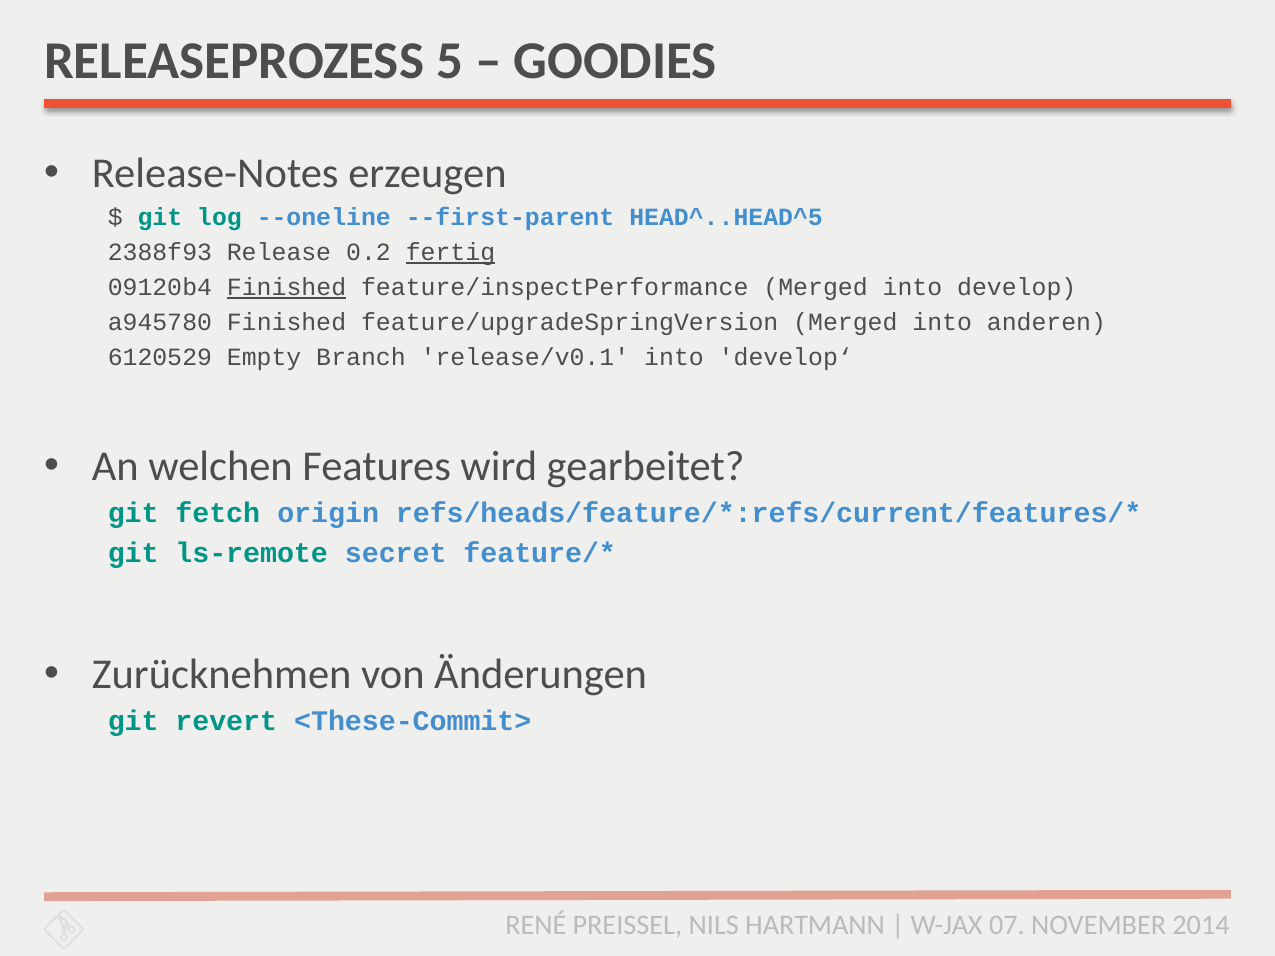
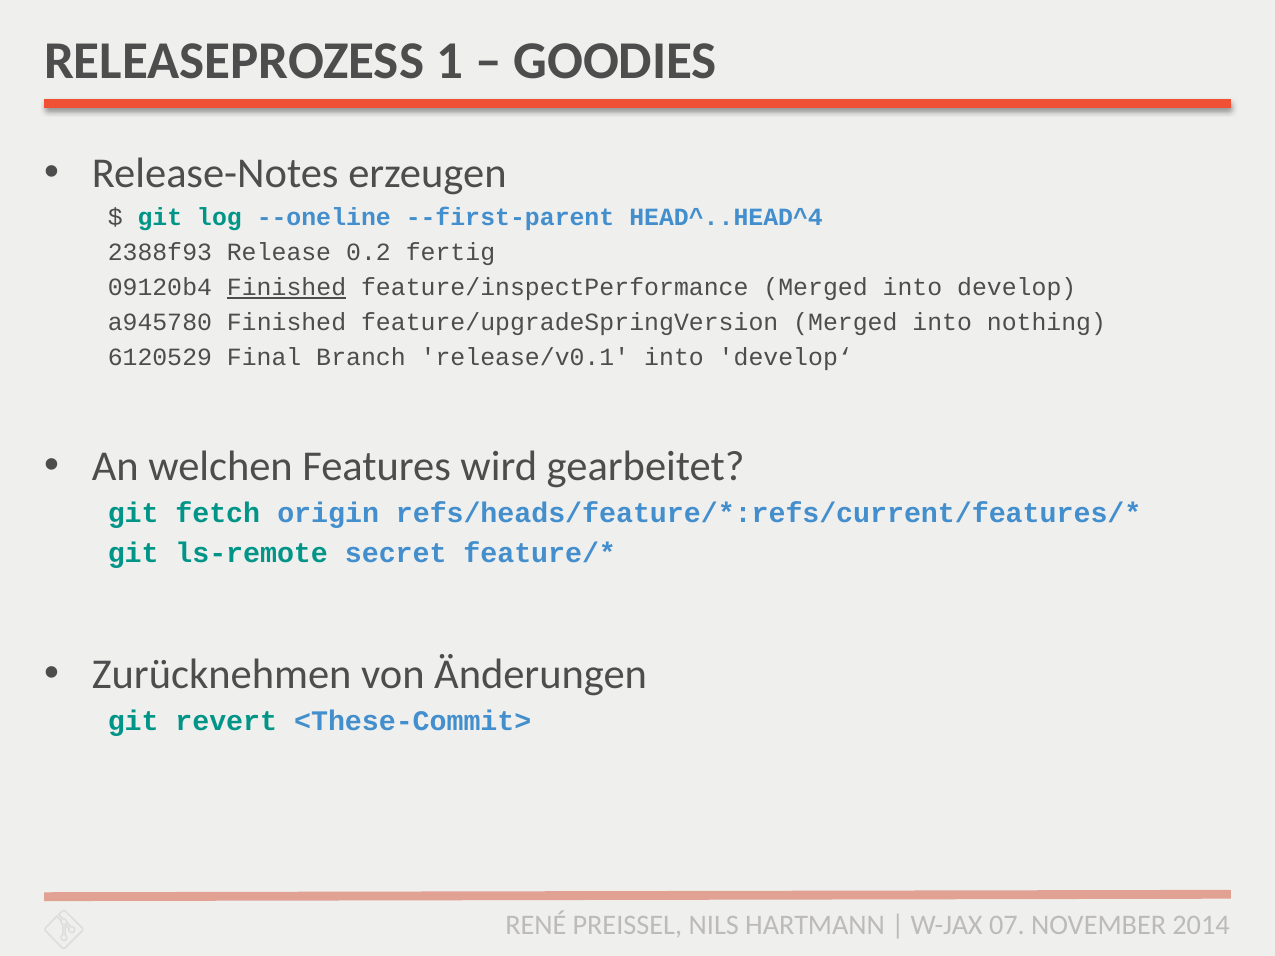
5: 5 -> 1 (450, 61)
HEAD^..HEAD^5: HEAD^..HEAD^5 -> HEAD^..HEAD^4 (726, 218)
fertig underline: present -> none (450, 253)
anderen: anderen -> nothing (1046, 322)
Empty: Empty -> Final (264, 357)
